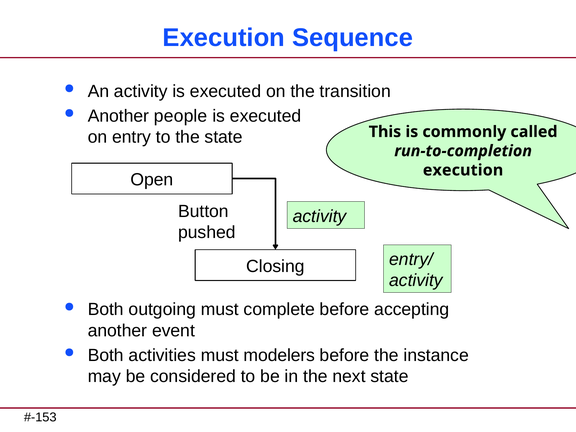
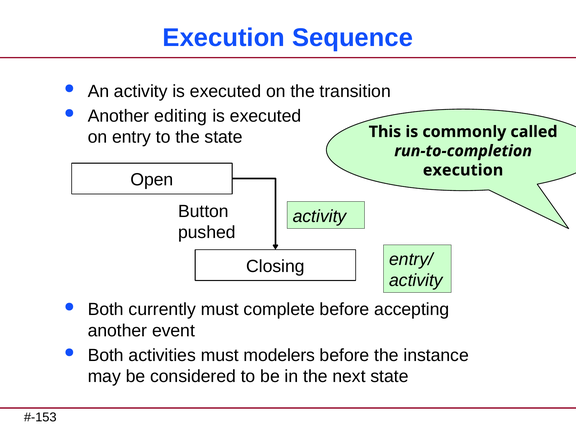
people: people -> editing (181, 116)
outgoing: outgoing -> currently (162, 310)
